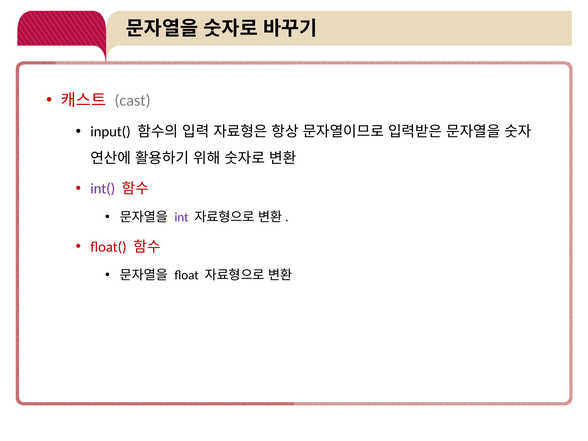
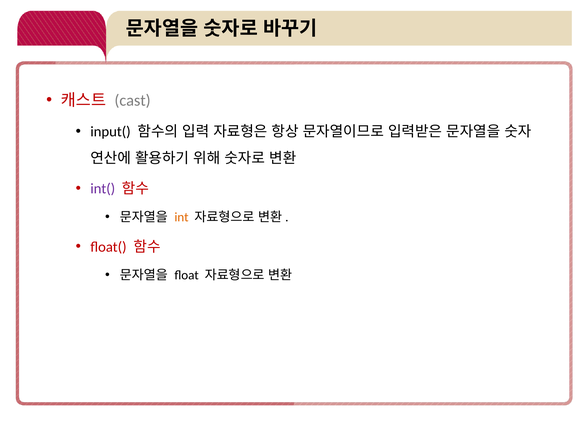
int colour: purple -> orange (182, 217)
